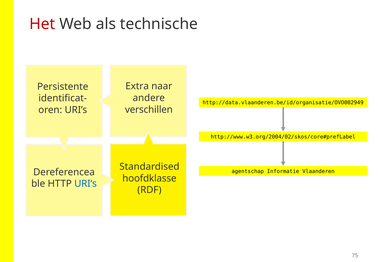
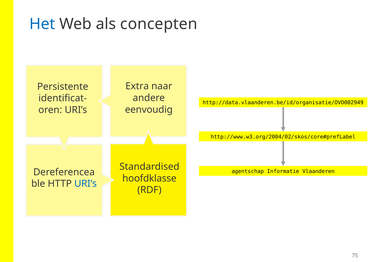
Het colour: red -> blue (42, 24)
technische: technische -> concepten (159, 24)
verschillen: verschillen -> eenvoudig (149, 109)
